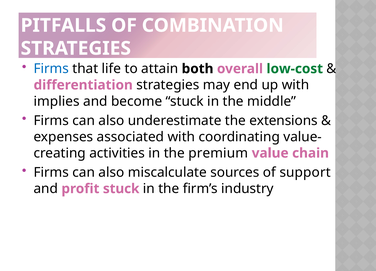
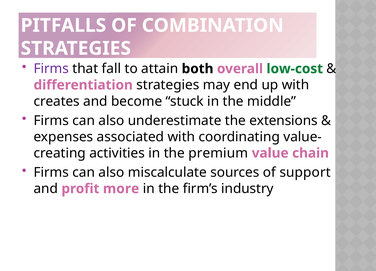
Firms colour: blue -> purple (51, 69)
life: life -> fall (111, 69)
implies: implies -> creates (57, 101)
profit stuck: stuck -> more (121, 189)
